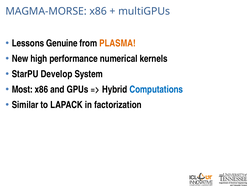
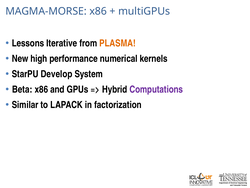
Genuine: Genuine -> Iterative (62, 43)
Most: Most -> Beta (22, 89)
Computations colour: blue -> purple (156, 89)
